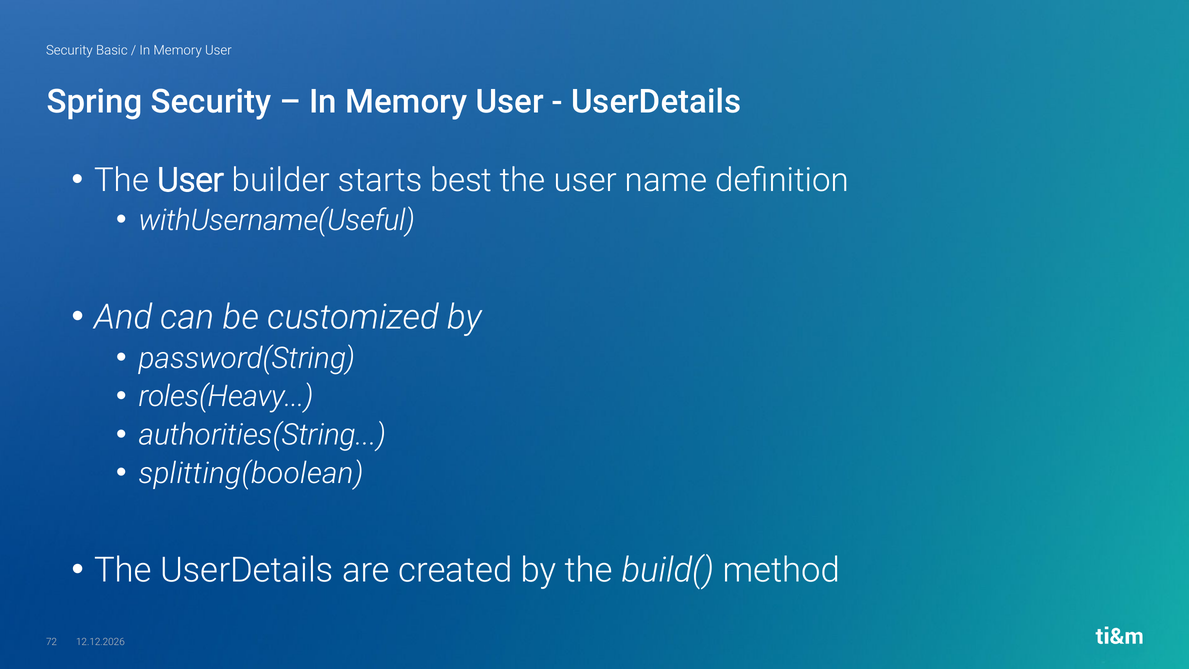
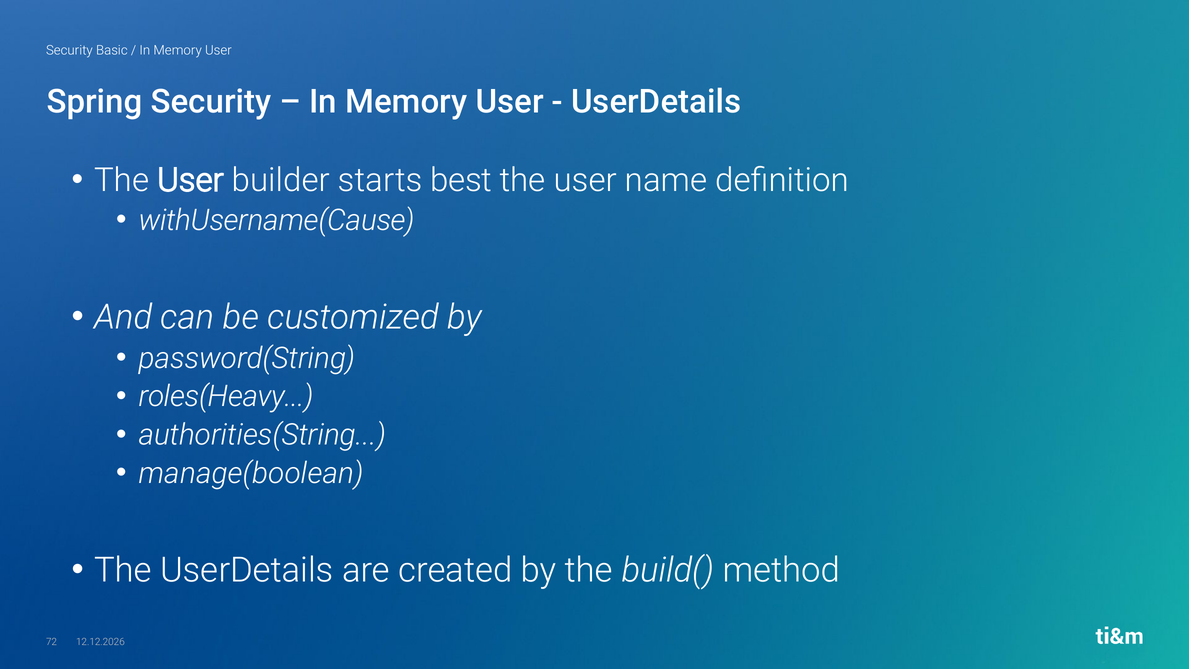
withUsername(Useful: withUsername(Useful -> withUsername(Cause (277, 220)
splitting(boolean: splitting(boolean -> manage(boolean (251, 473)
